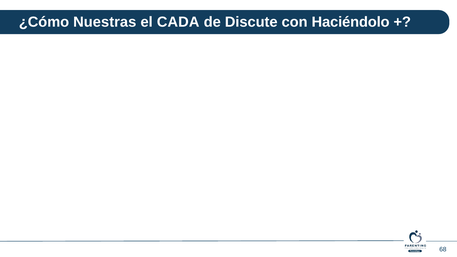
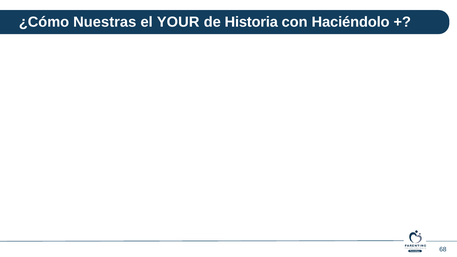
CADA: CADA -> YOUR (178, 22)
Discute: Discute -> Historia (251, 22)
